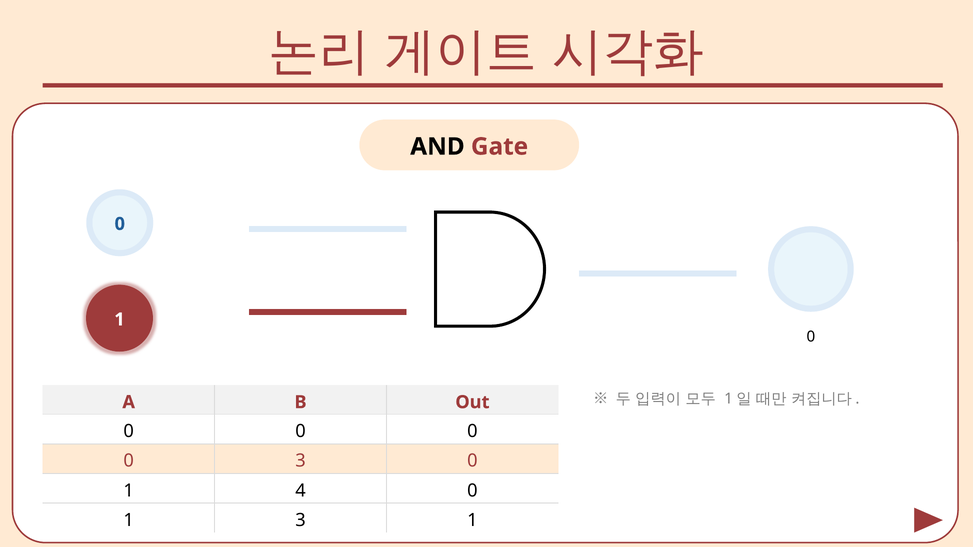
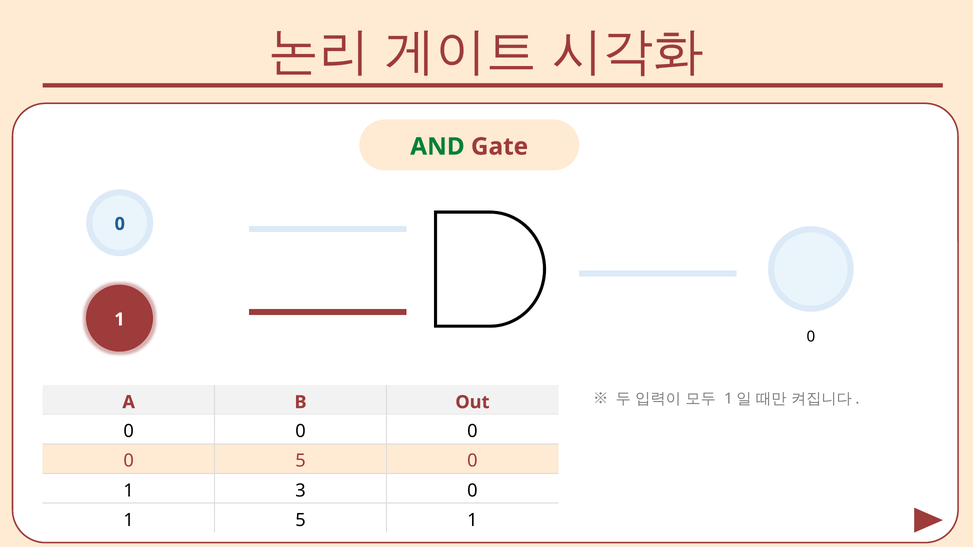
AND colour: black -> green (437, 147)
0 3: 3 -> 5 (301, 461)
4: 4 -> 3 (301, 491)
1 3: 3 -> 5 (301, 520)
